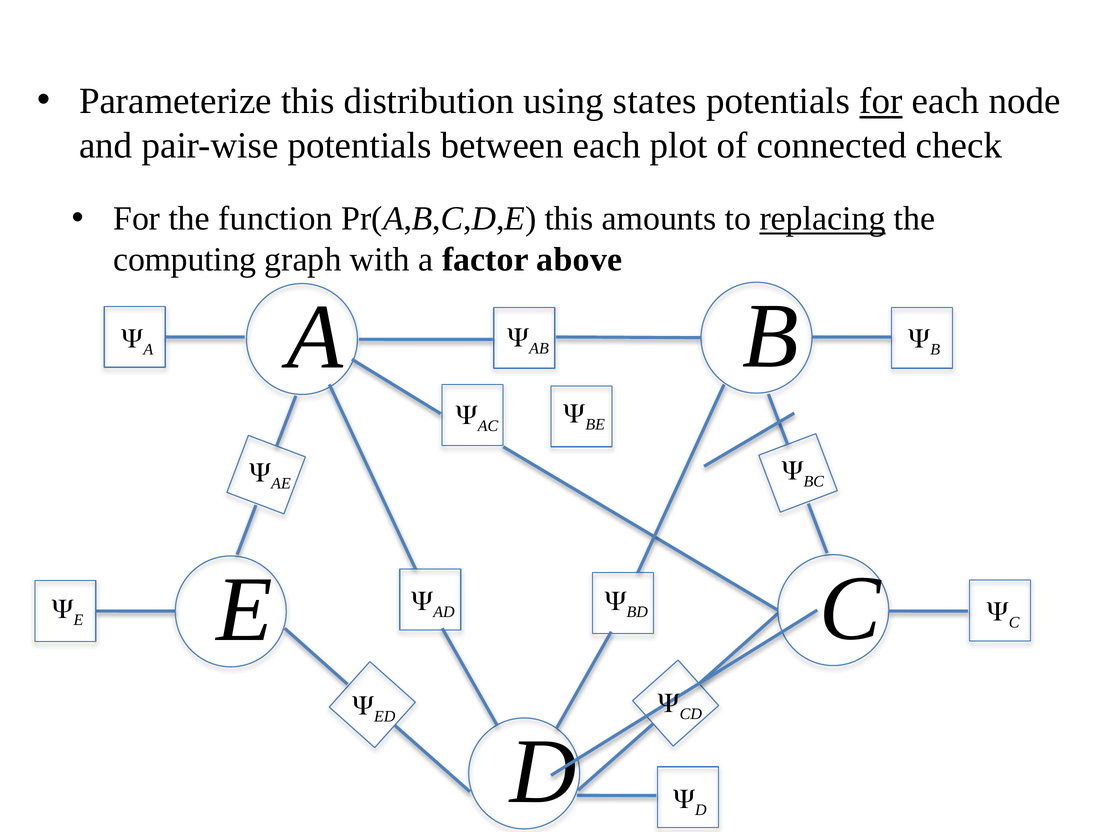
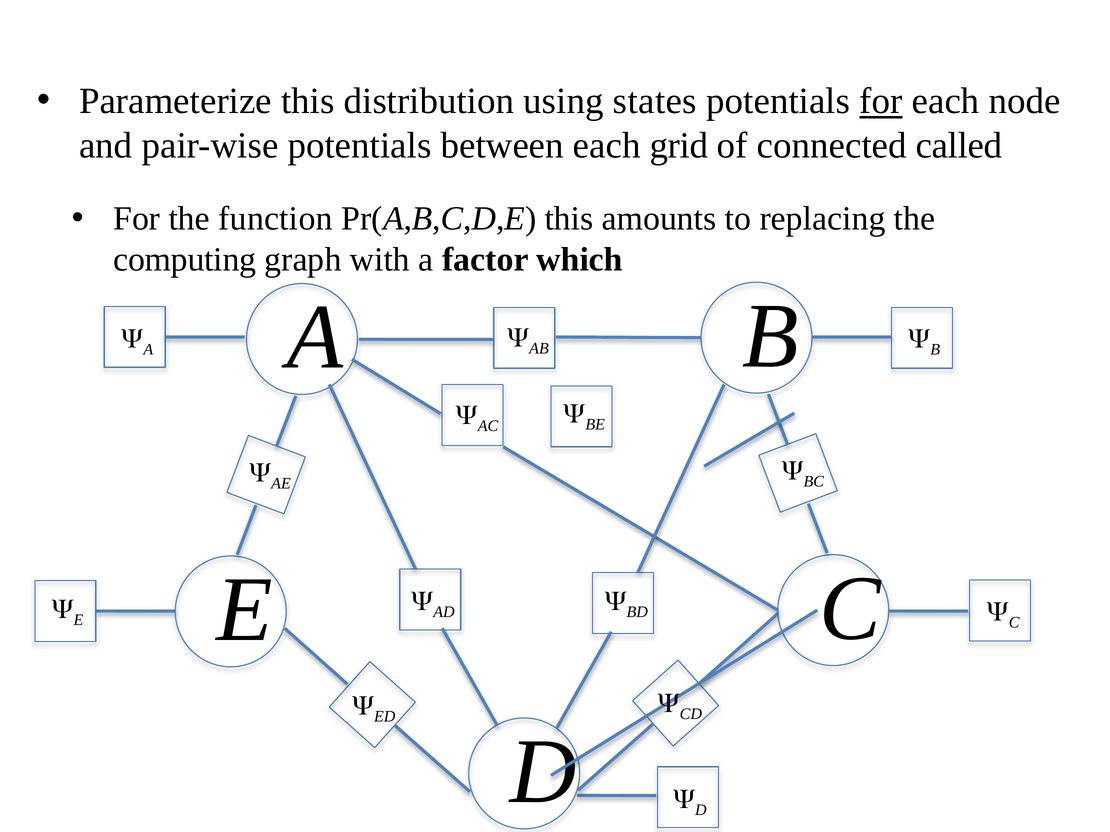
plot: plot -> grid (679, 146)
check: check -> called (959, 146)
replacing underline: present -> none (823, 219)
above: above -> which (580, 260)
